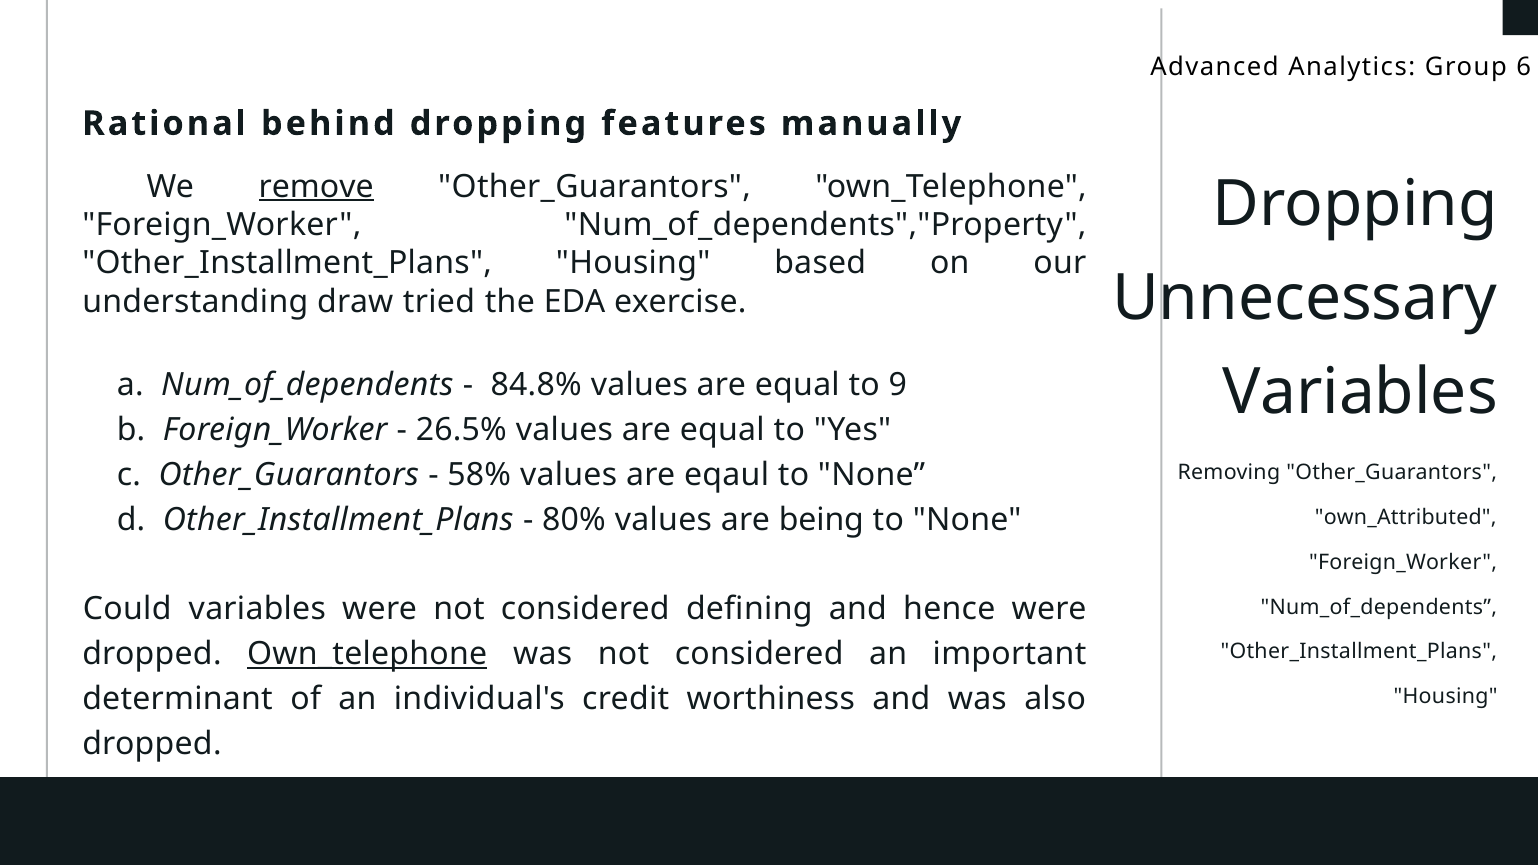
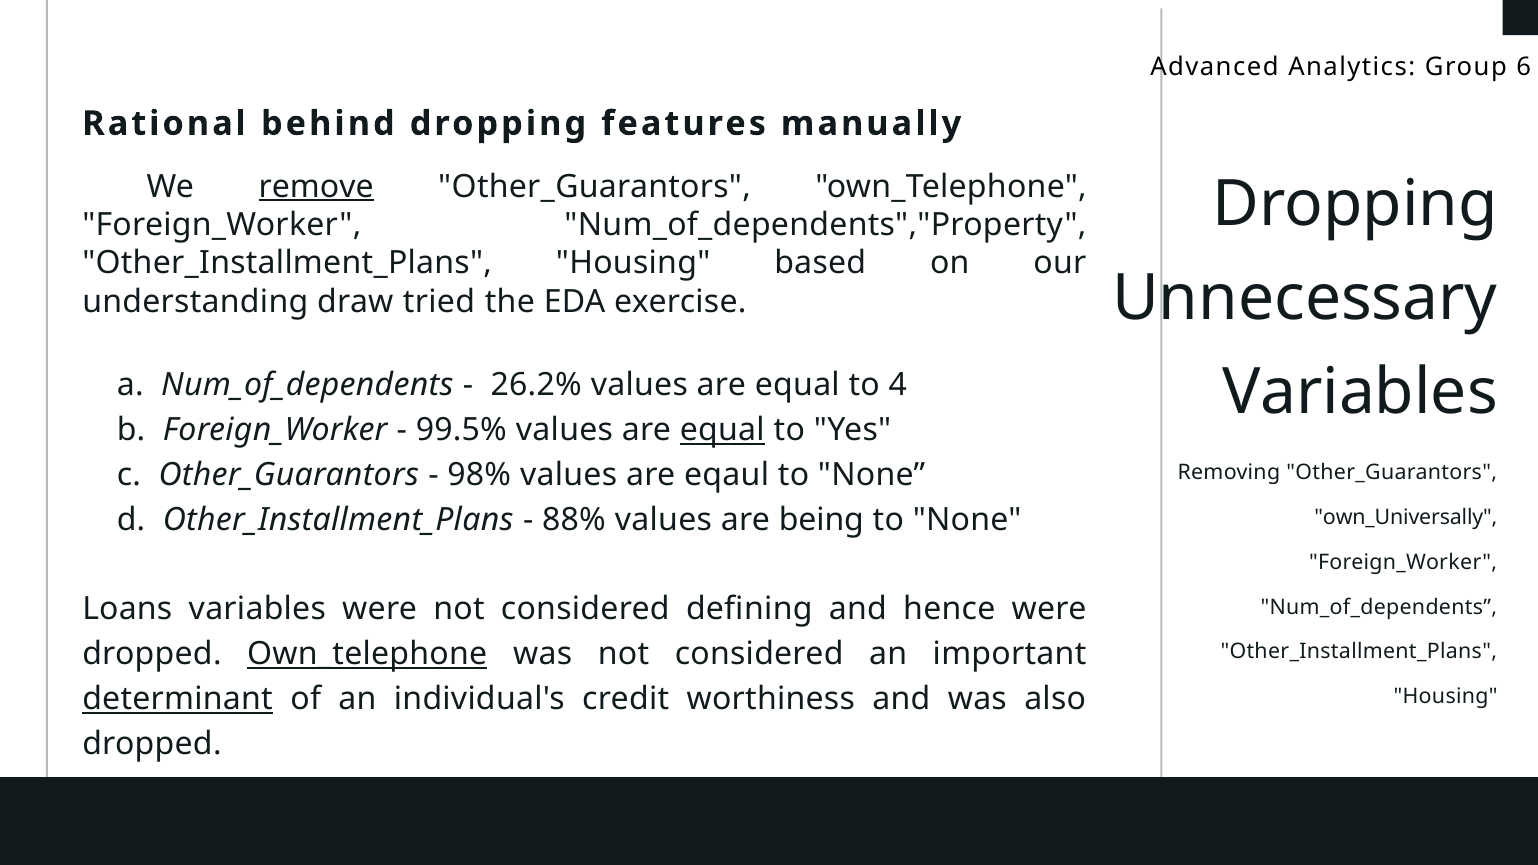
84.8%: 84.8% -> 26.2% (536, 385)
9: 9 -> 4 (898, 385)
26.5%: 26.5% -> 99.5% (461, 430)
equal underline: none -> present (722, 430)
58%: 58% -> 98% (479, 475)
80%: 80% -> 88% (574, 520)
own_Attributed: own_Attributed -> own_Universally (1406, 517)
Could: Could -> Loans (127, 609)
determinant underline: none -> present (177, 699)
